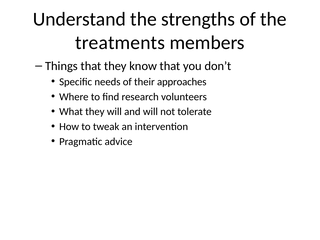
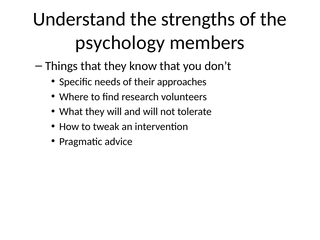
treatments: treatments -> psychology (120, 43)
